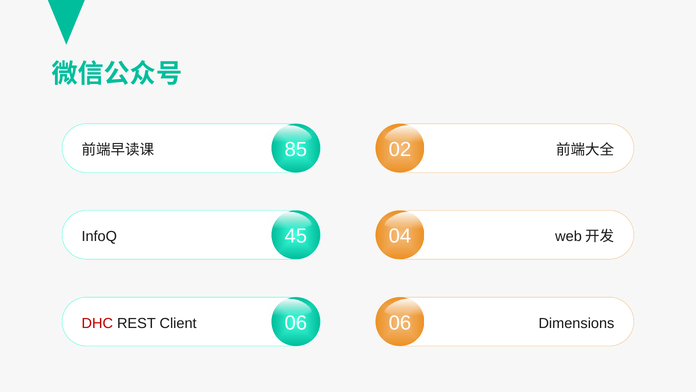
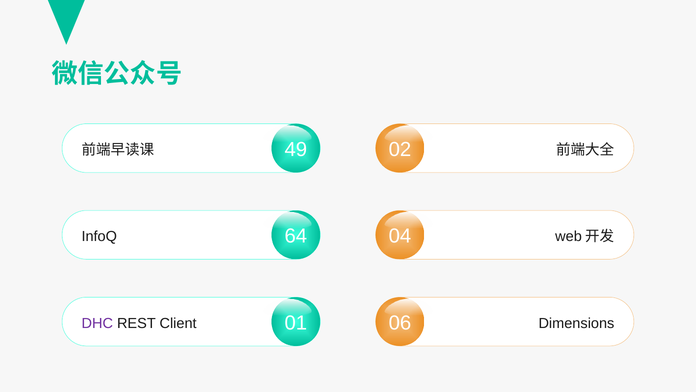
85: 85 -> 49 (296, 149)
45: 45 -> 64 (296, 236)
DHC colour: red -> purple (97, 323)
Client 06: 06 -> 01 (296, 323)
